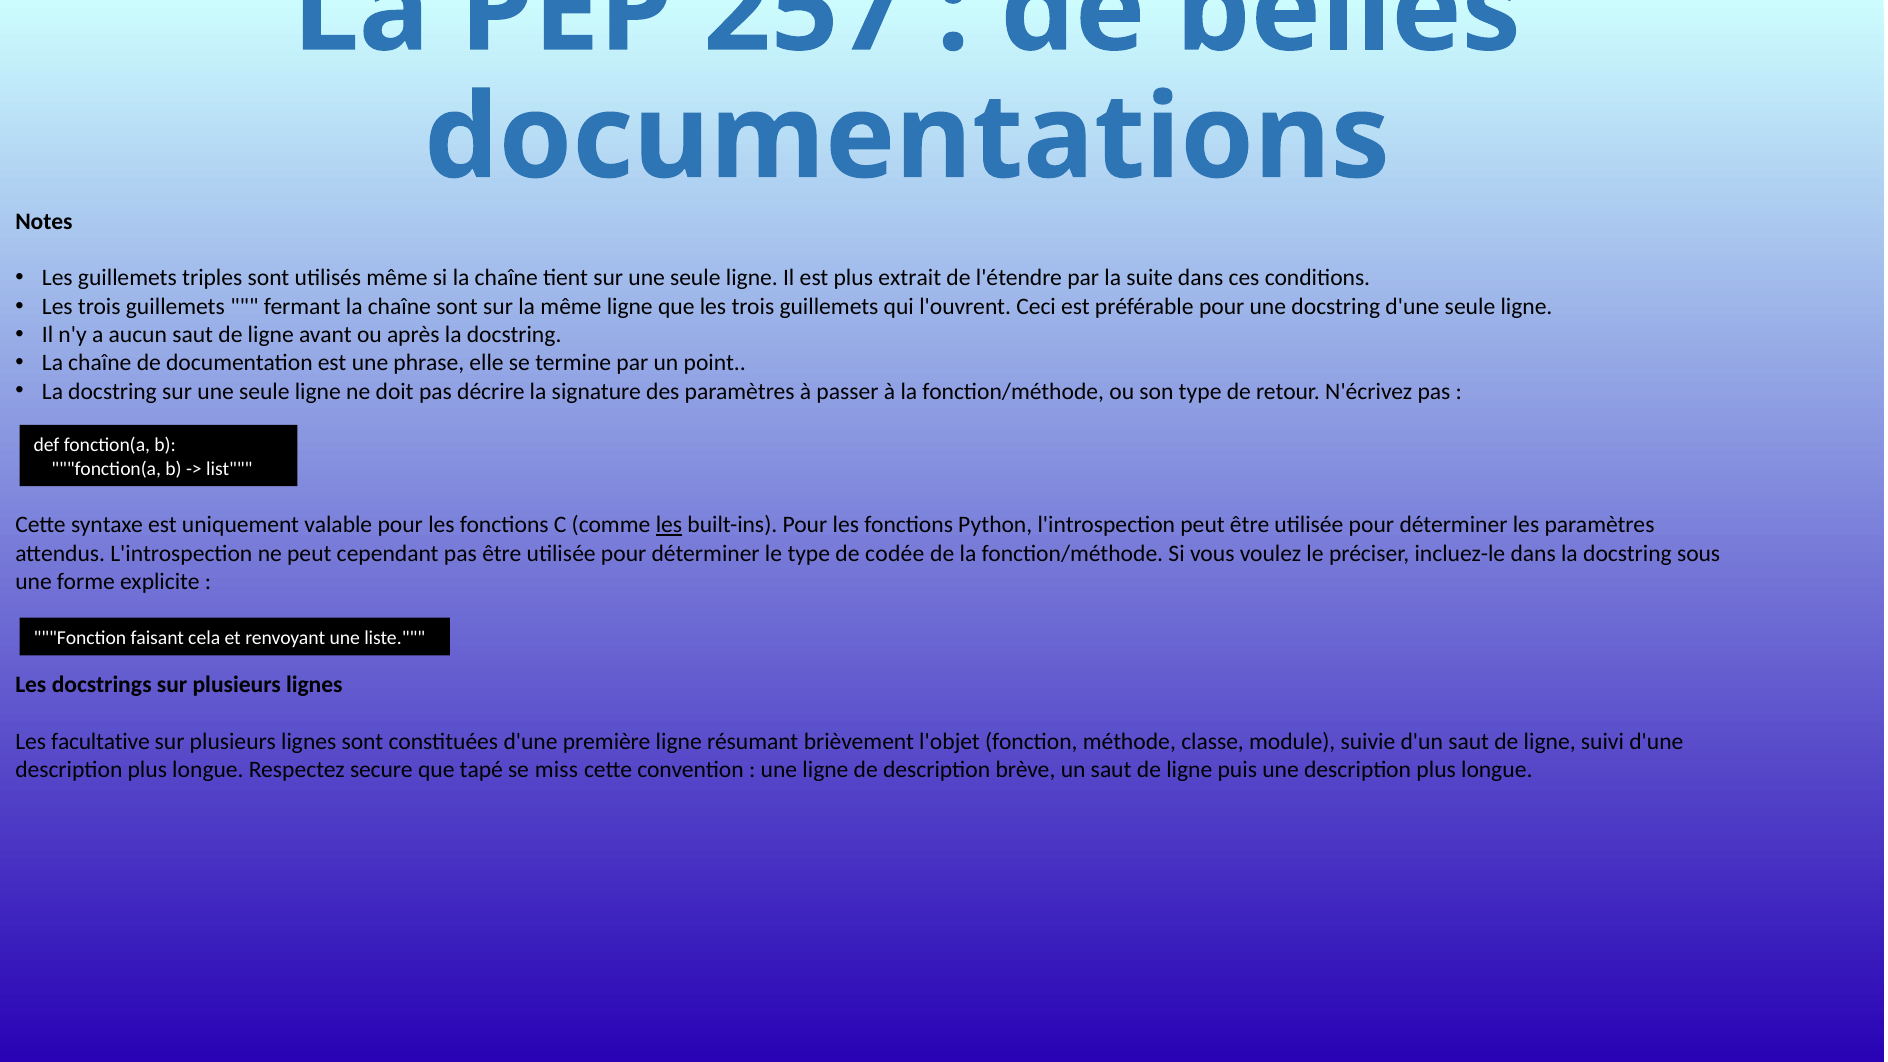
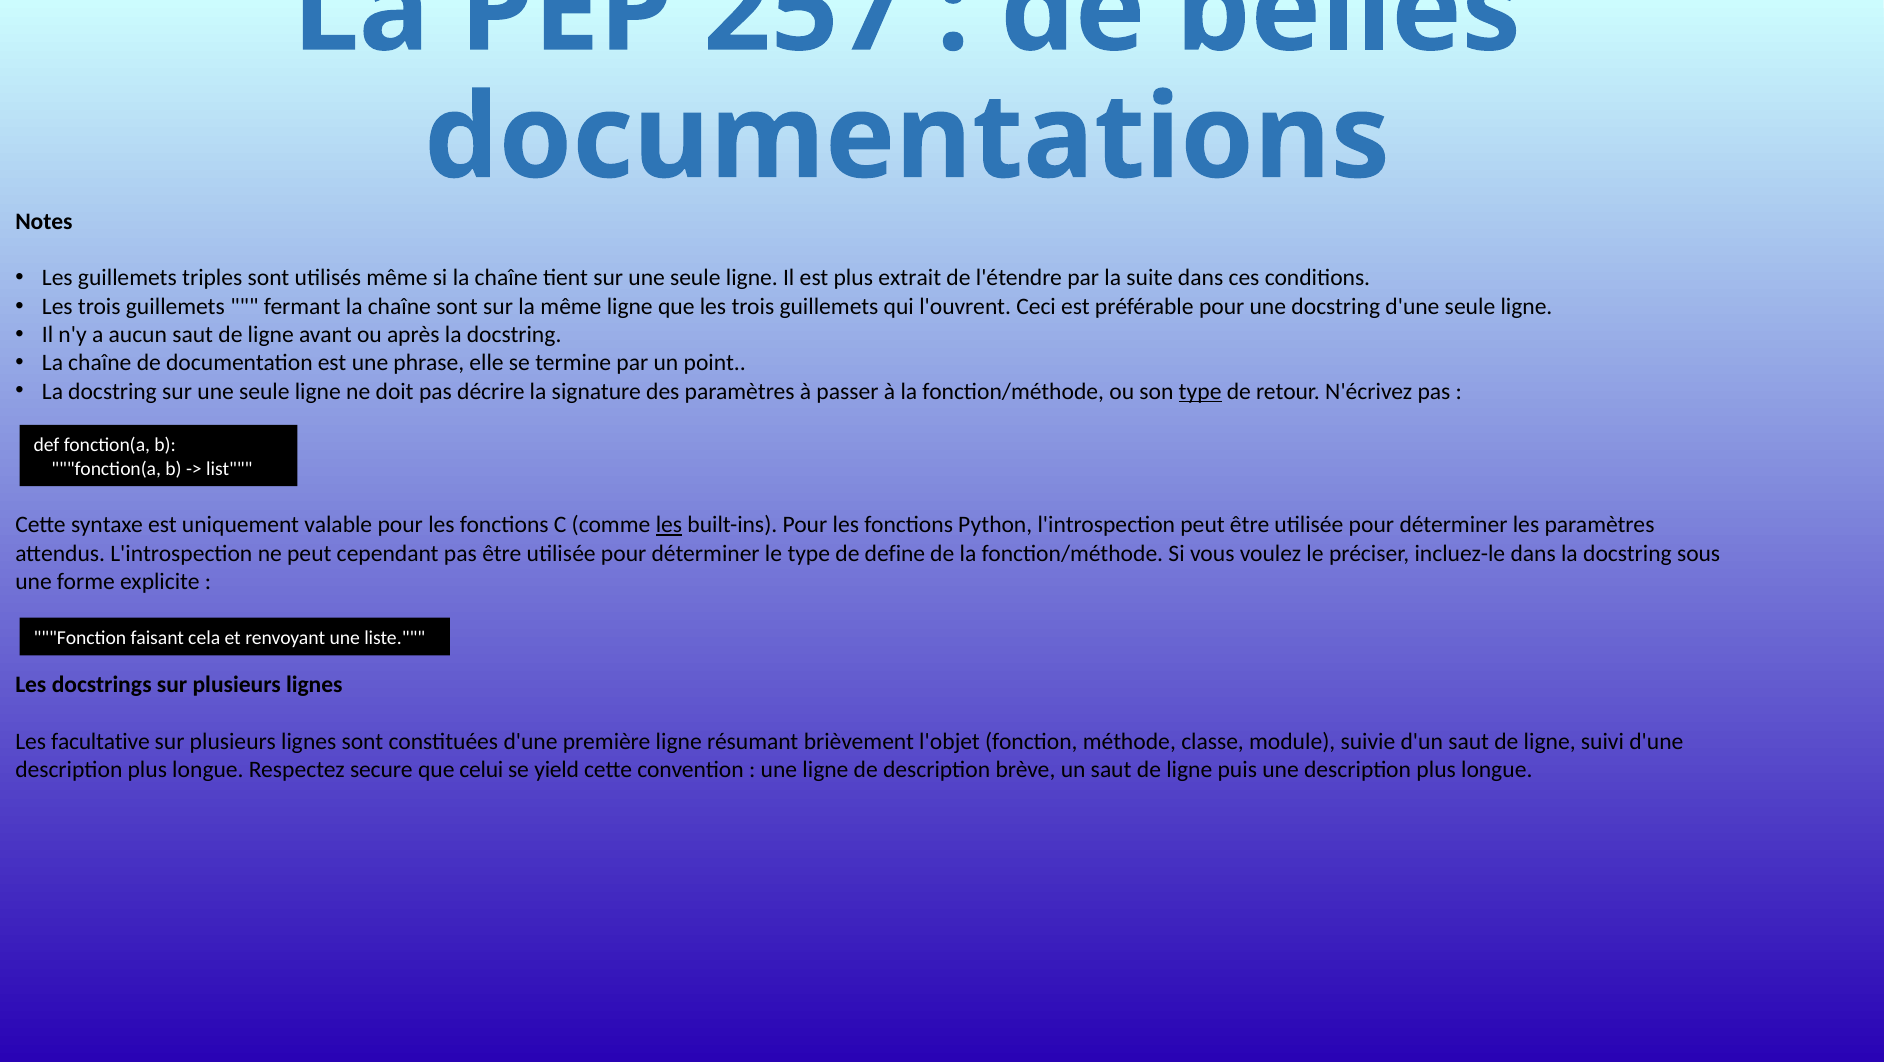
type underline: none -> present (1200, 391)
codée: codée -> define (895, 553)
tapé: tapé -> celui (481, 770)
miss: miss -> yield (557, 770)
